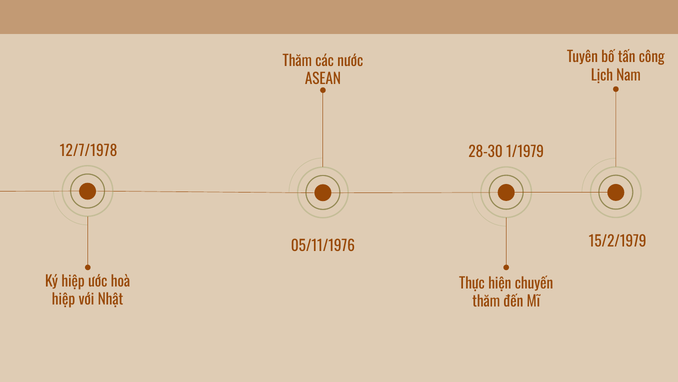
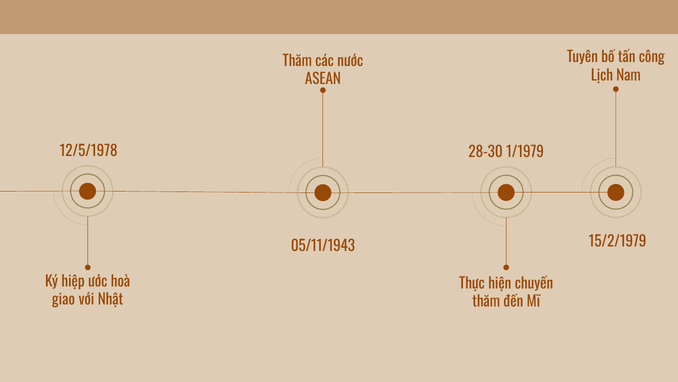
12/7/1978: 12/7/1978 -> 12/5/1978 (89, 151)
05/11/1976: 05/11/1976 -> 05/11/1943 (323, 246)
hiệp: hiệp -> giao (63, 299)
